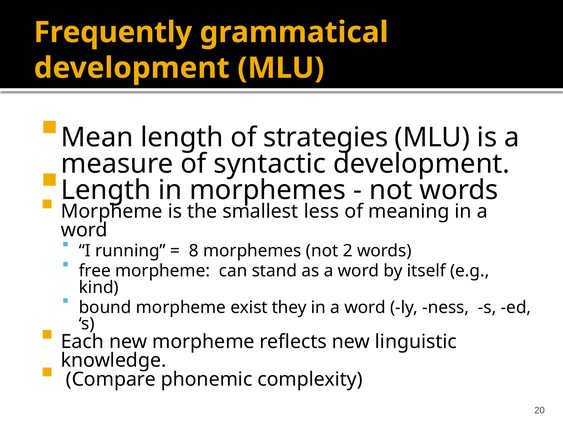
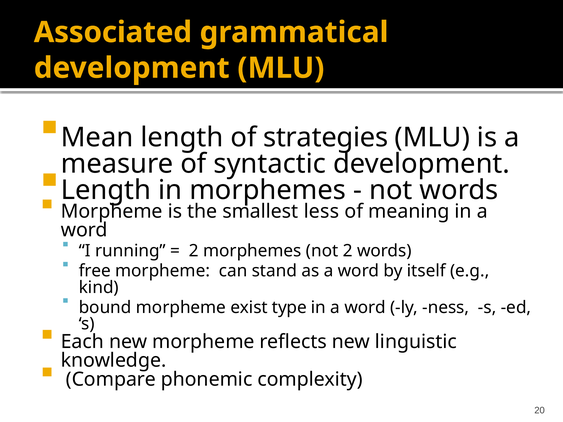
Frequently: Frequently -> Associated (113, 32)
8: 8 -> 2 (194, 251)
they: they -> type (289, 308)
